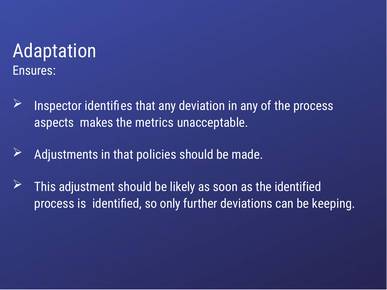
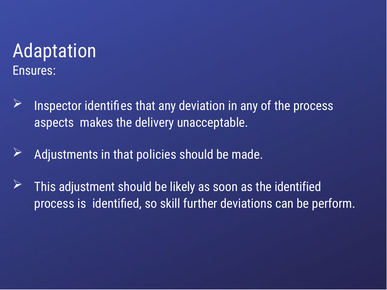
metrics: metrics -> delivery (155, 123)
only: only -> skill (170, 204)
keeping: keeping -> perform (334, 204)
